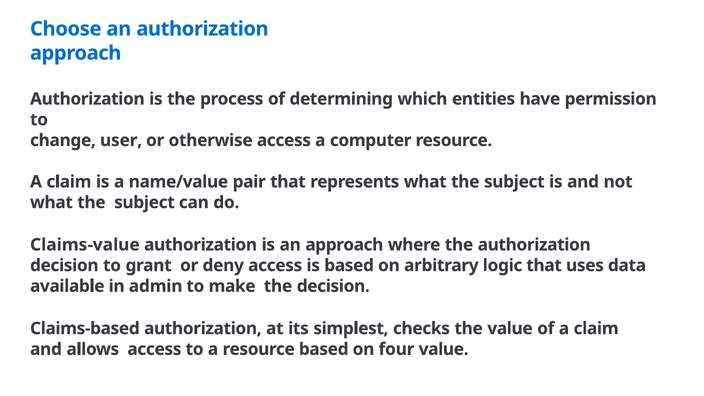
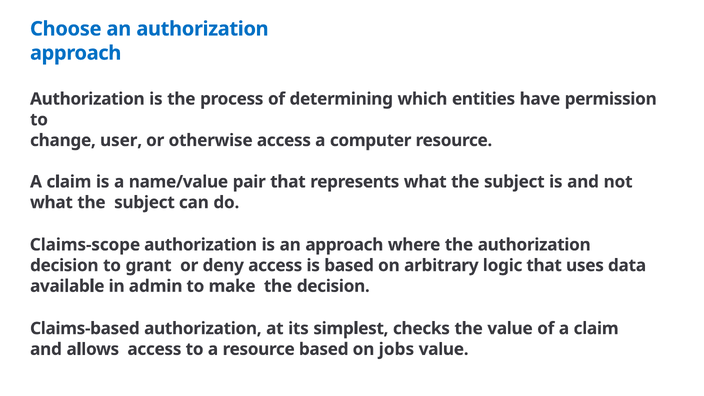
Claims-value: Claims-value -> Claims-scope (85, 245)
four: four -> jobs (396, 349)
